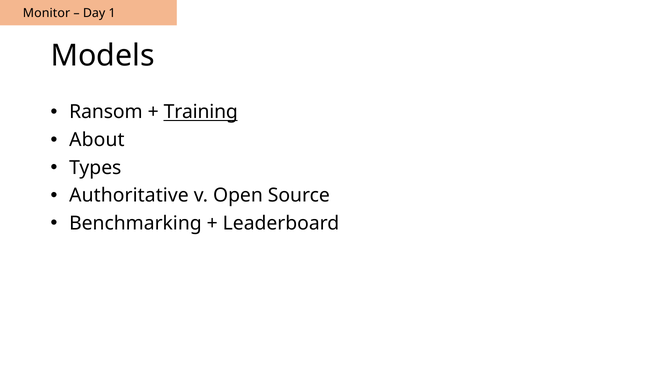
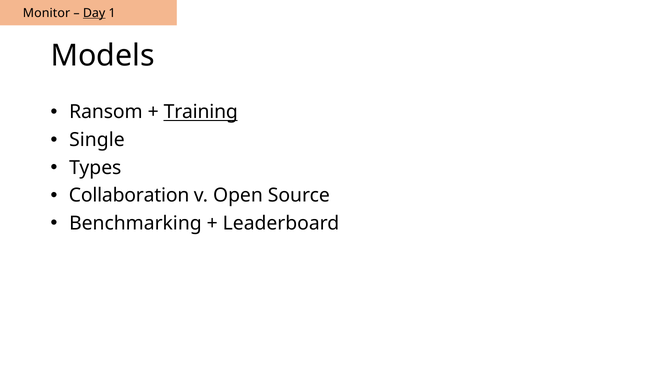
Day underline: none -> present (94, 13)
About: About -> Single (97, 140)
Authoritative: Authoritative -> Collaboration (129, 195)
